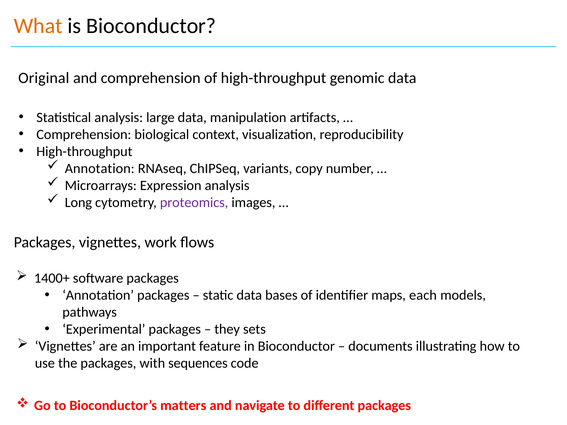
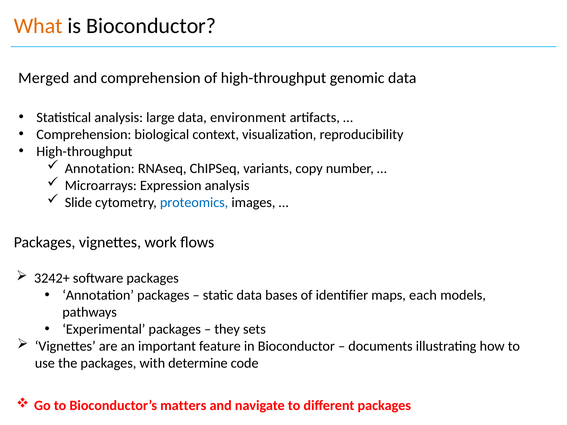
Original: Original -> Merged (44, 78)
manipulation: manipulation -> environment (248, 117)
Long: Long -> Slide (78, 202)
proteomics colour: purple -> blue (194, 202)
1400+: 1400+ -> 3242+ (52, 278)
sequences: sequences -> determine (198, 363)
